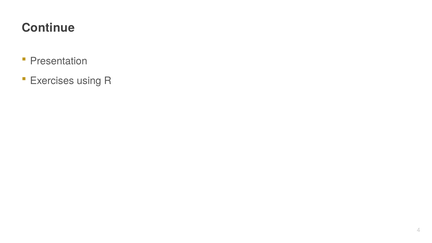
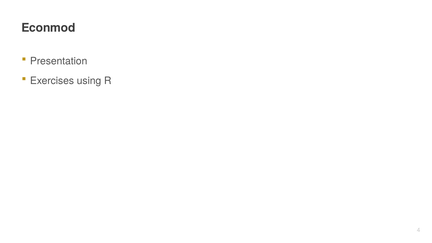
Continue: Continue -> Econmod (48, 28)
